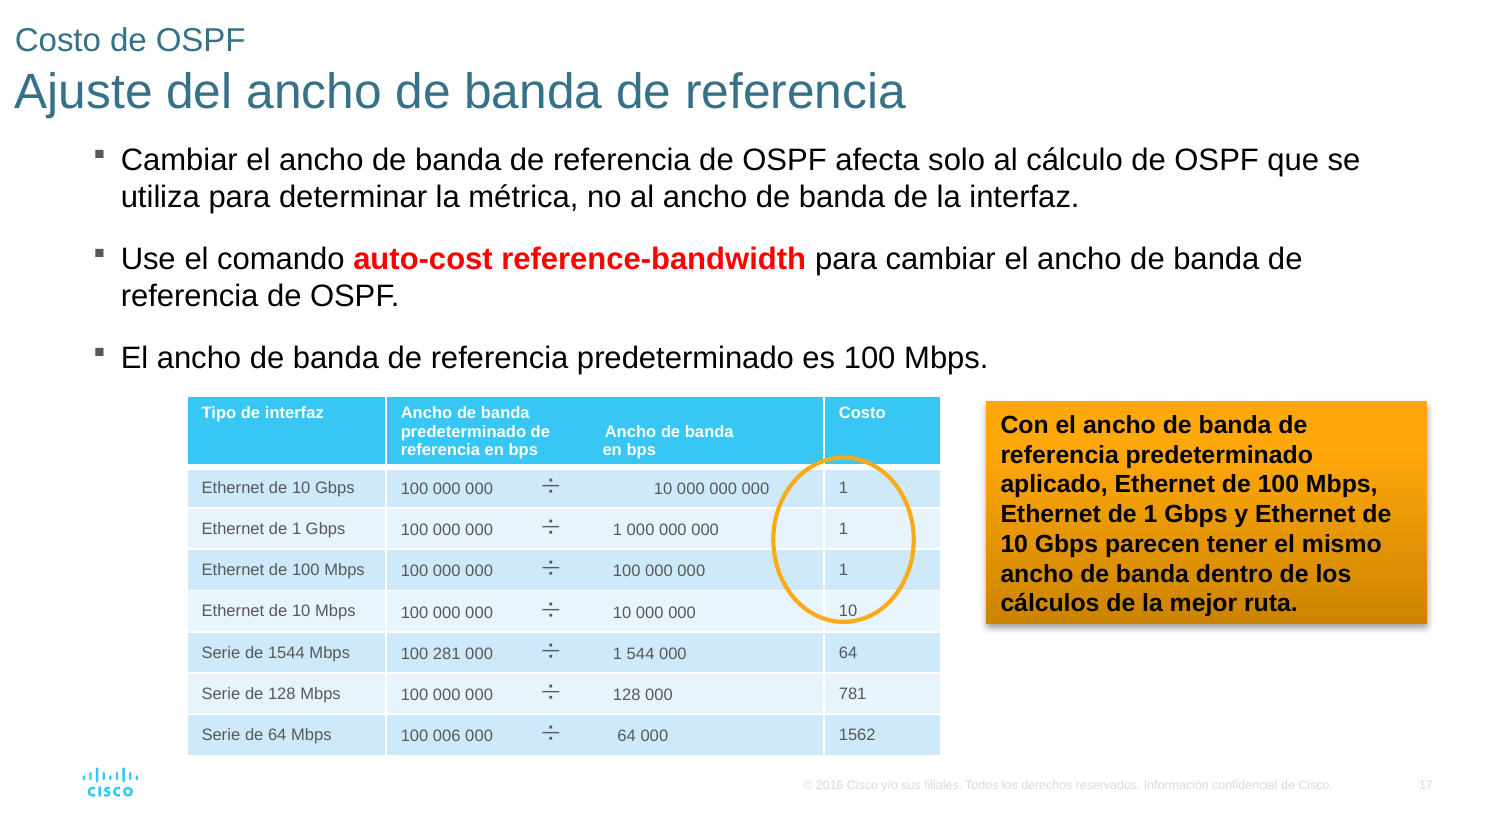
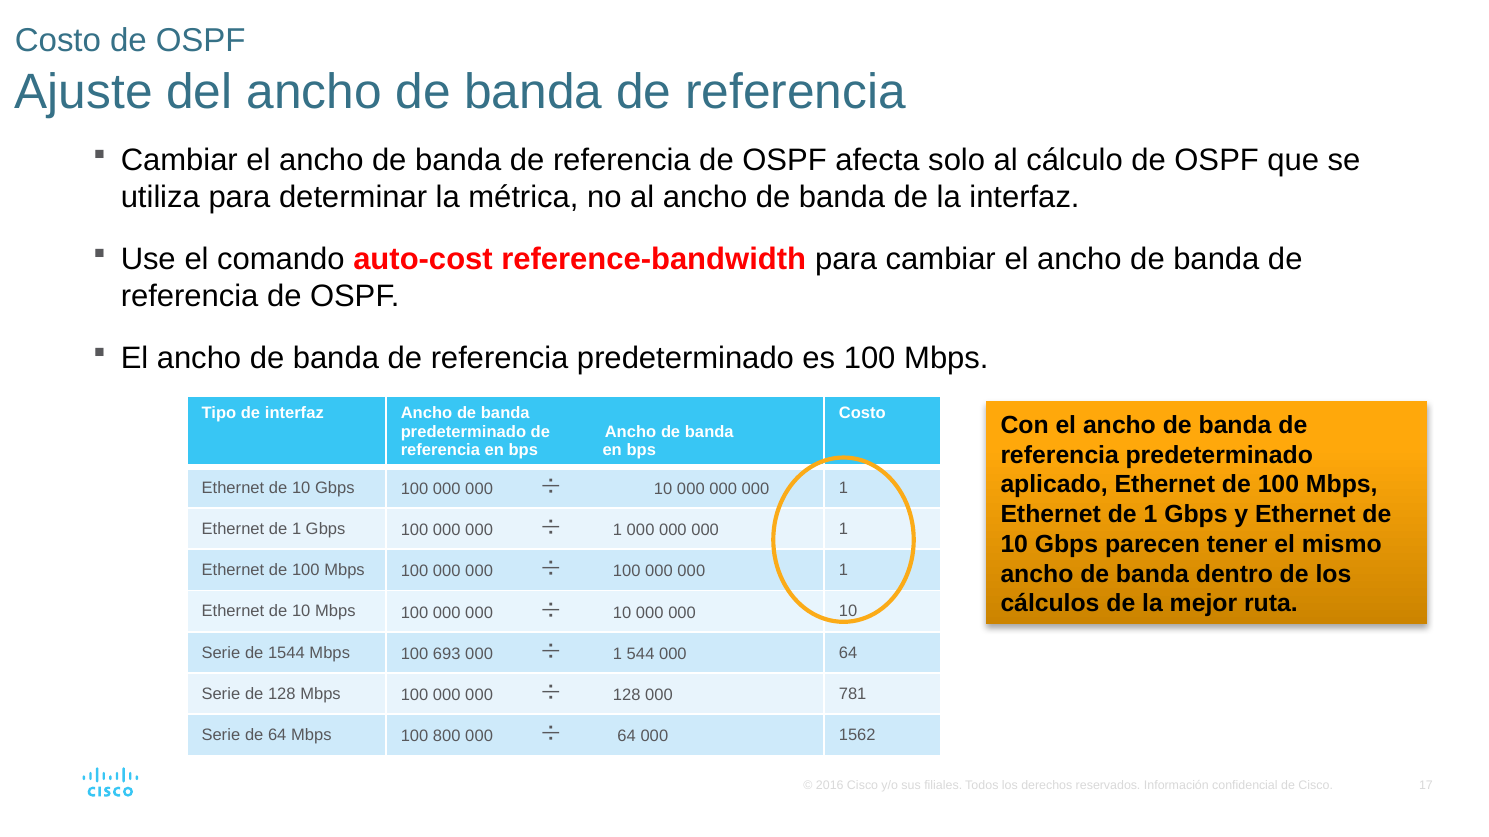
281: 281 -> 693 (447, 654)
006: 006 -> 800 (447, 737)
